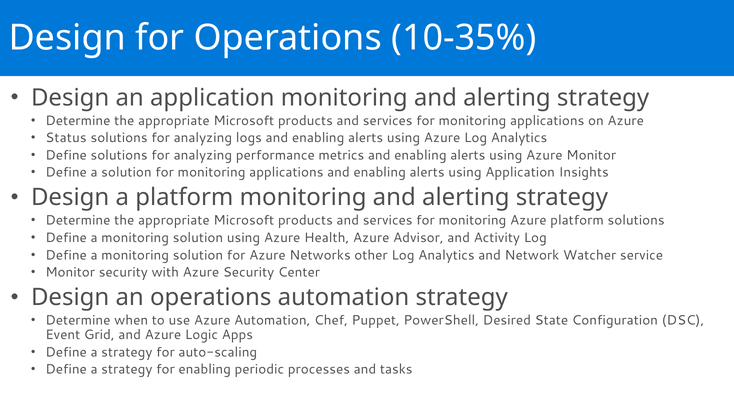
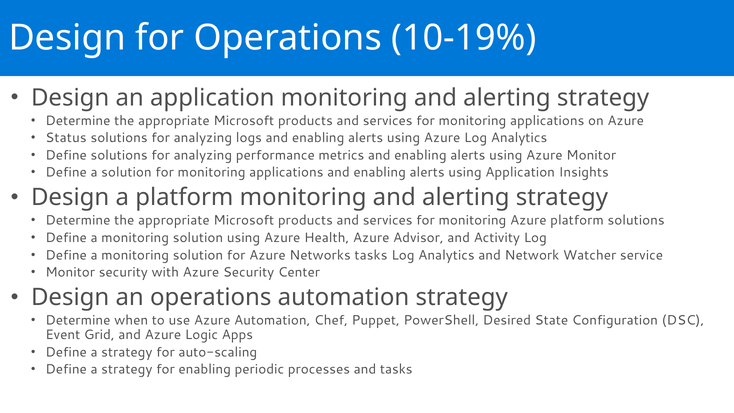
10-35%: 10-35% -> 10-19% (464, 38)
Networks other: other -> tasks (371, 255)
